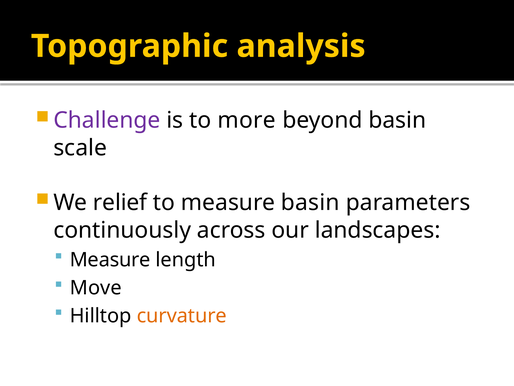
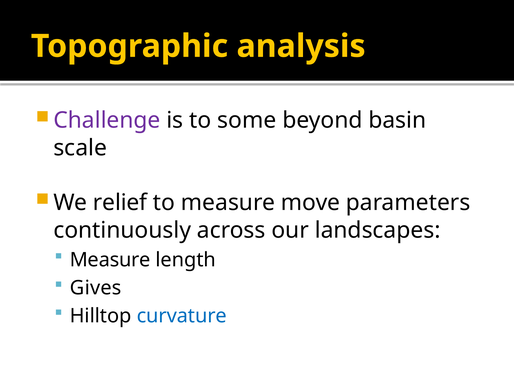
more: more -> some (247, 120)
measure basin: basin -> move (310, 202)
Move: Move -> Gives (96, 287)
curvature colour: orange -> blue (182, 315)
